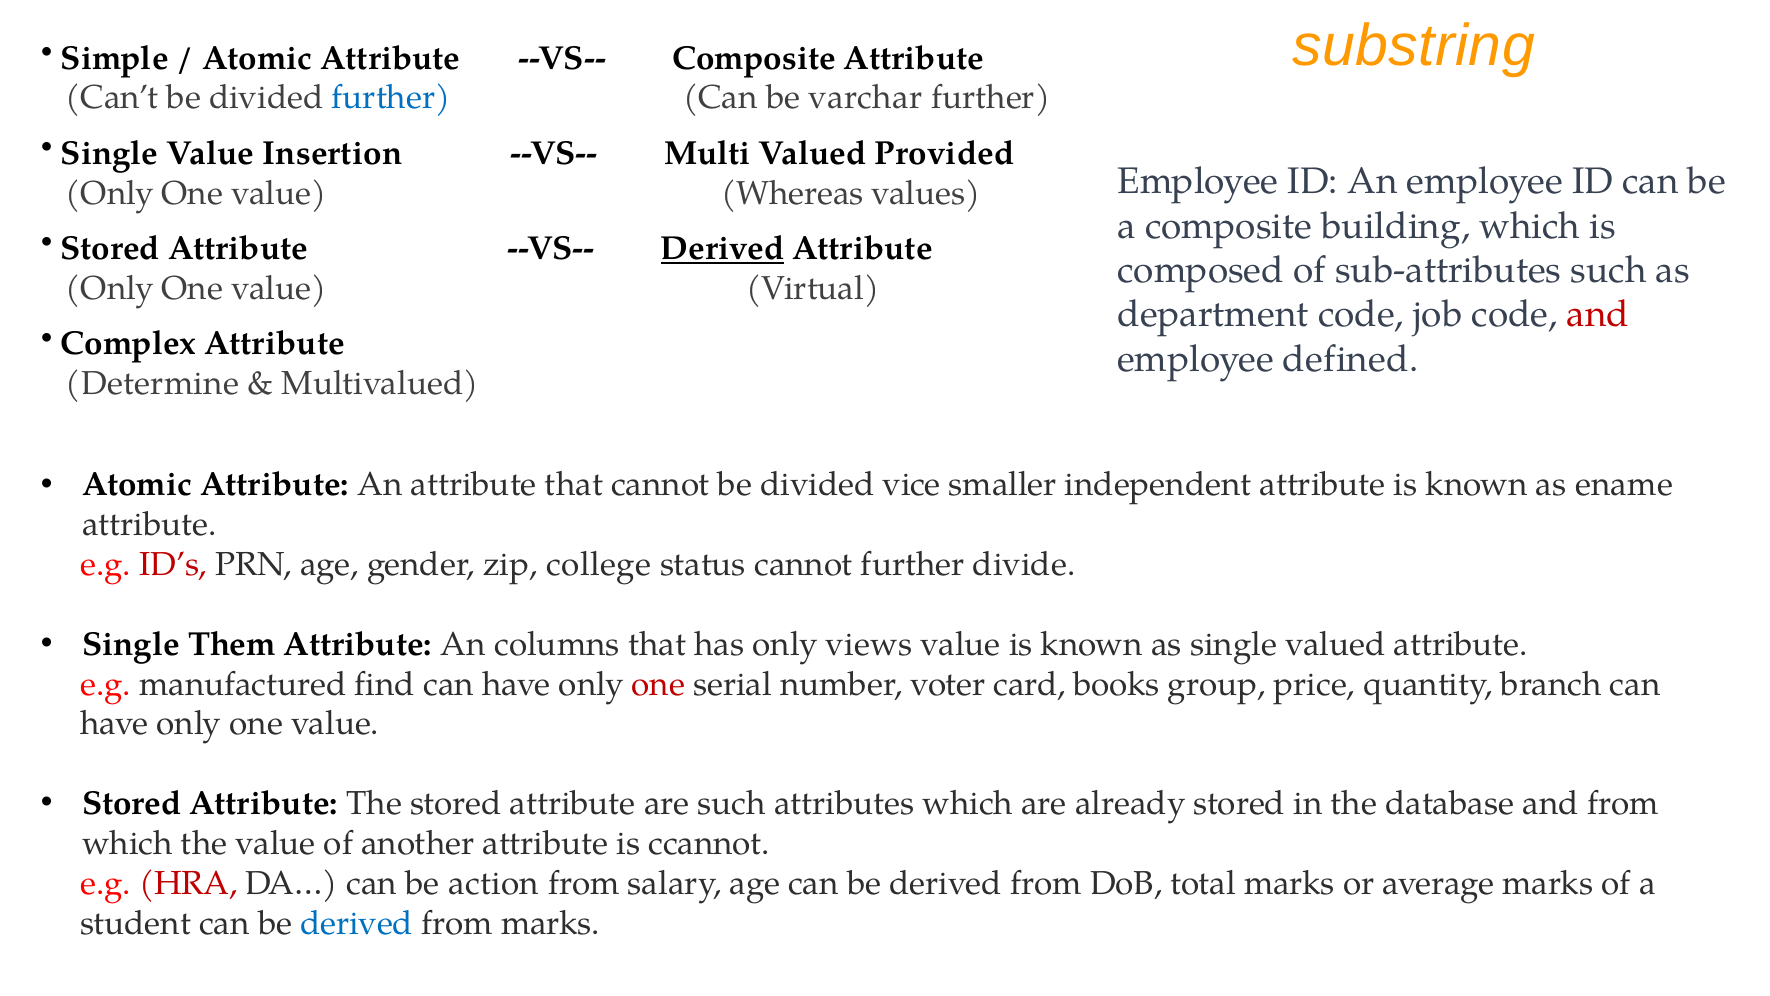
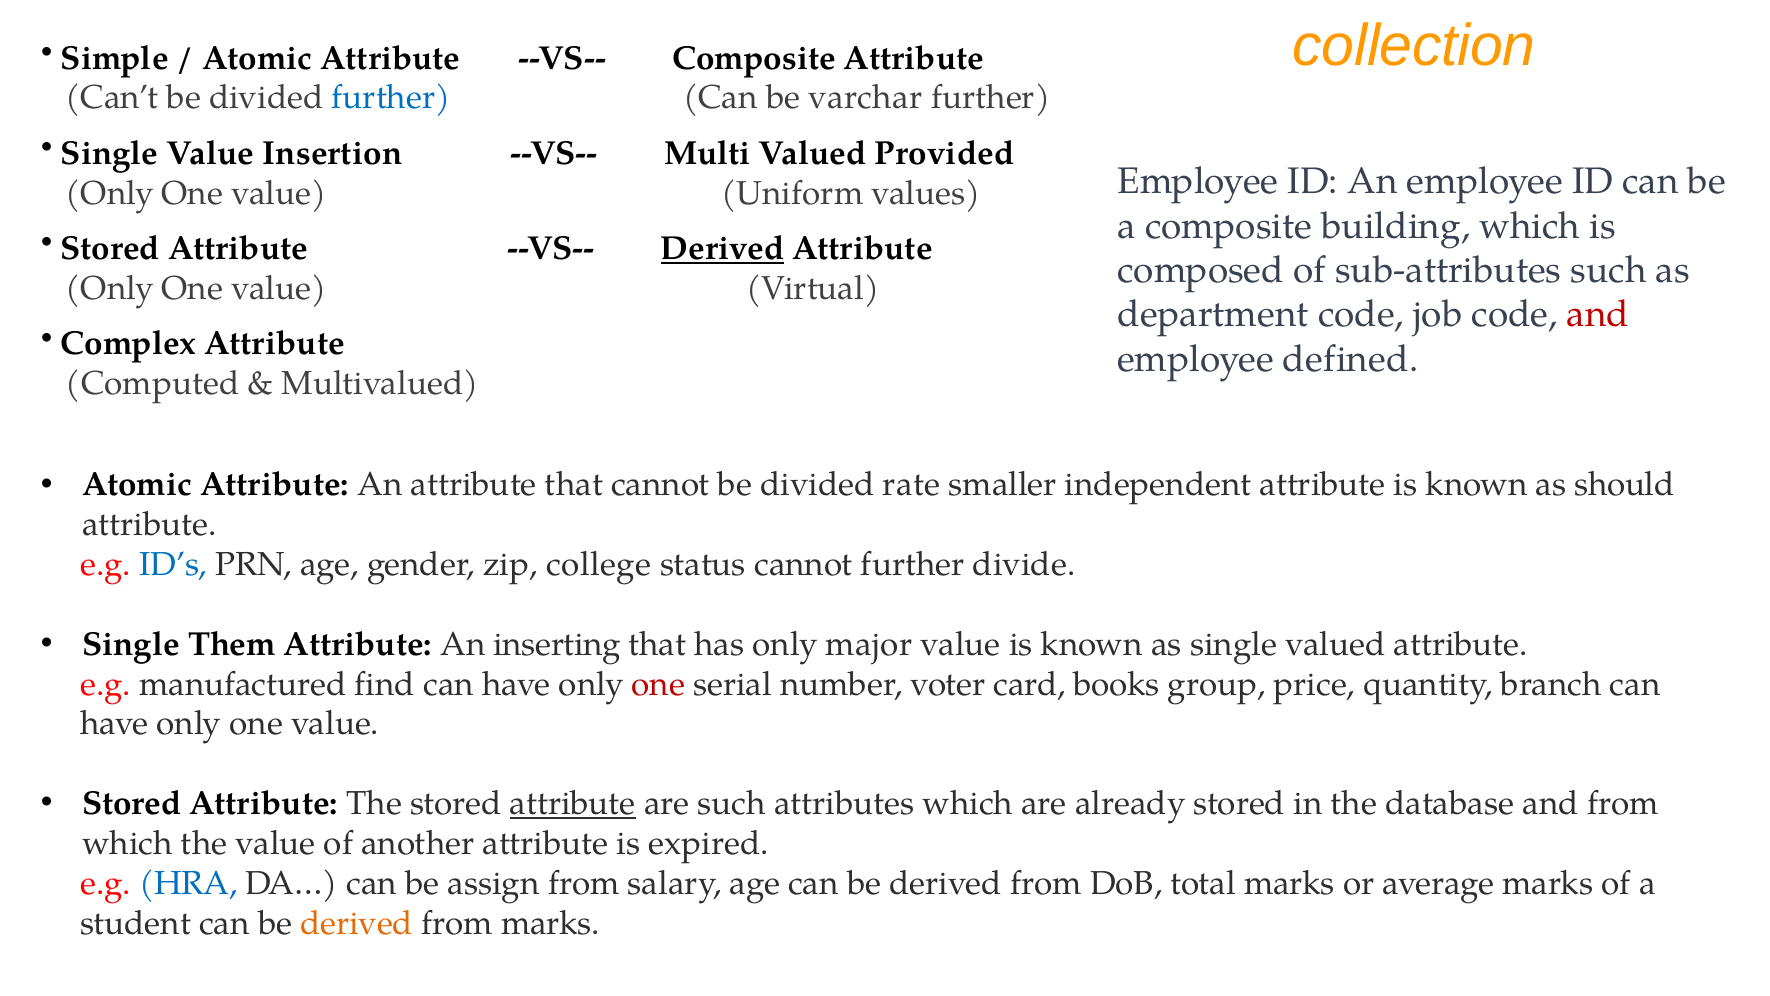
substring: substring -> collection (1414, 46)
Whereas: Whereas -> Uniform (792, 193)
Determine: Determine -> Computed (153, 383)
vice: vice -> rate (911, 485)
ename: ename -> should (1625, 485)
ID’s colour: red -> blue (173, 564)
columns: columns -> inserting (557, 644)
views: views -> major (869, 644)
attribute underline: none -> present (573, 803)
ccannot: ccannot -> expired (709, 843)
HRA colour: red -> blue (188, 883)
action: action -> assign (494, 883)
derived colour: blue -> orange (357, 923)
